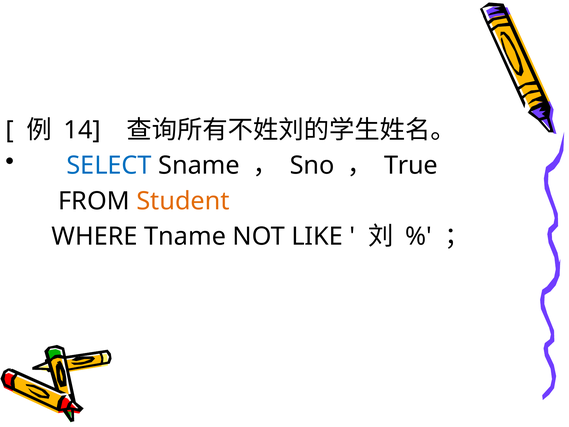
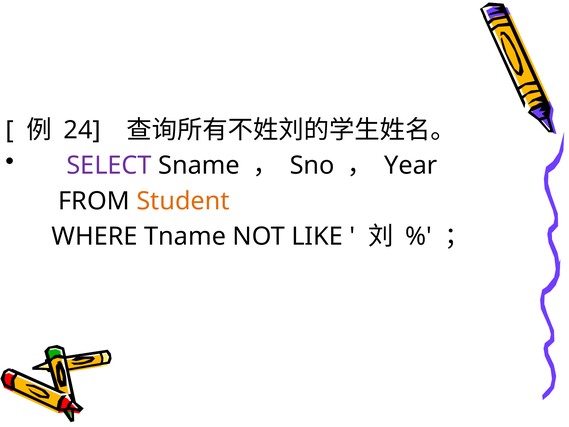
14: 14 -> 24 (82, 130)
SELECT colour: blue -> purple (109, 166)
True: True -> Year (411, 166)
